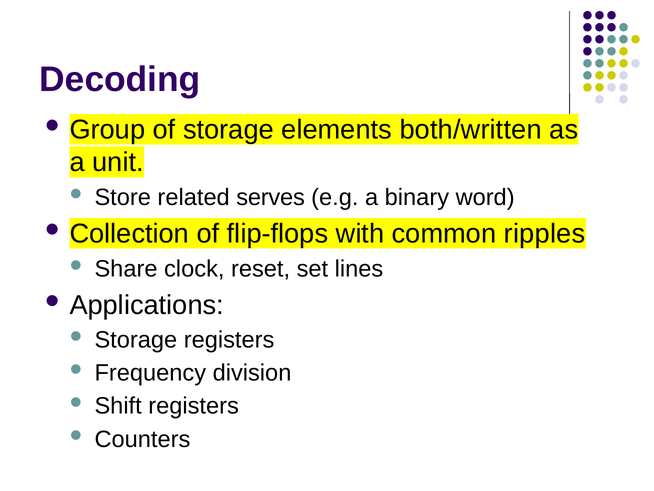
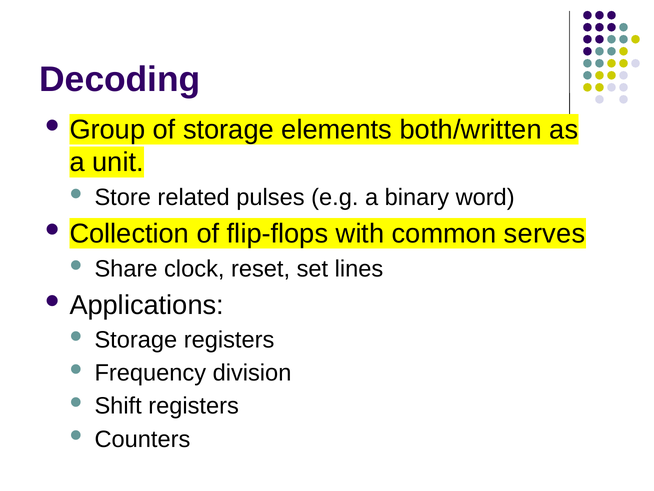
serves: serves -> pulses (270, 197)
ripples: ripples -> serves (544, 234)
